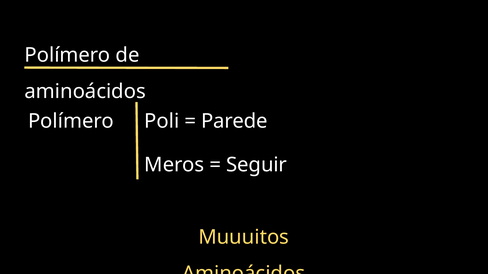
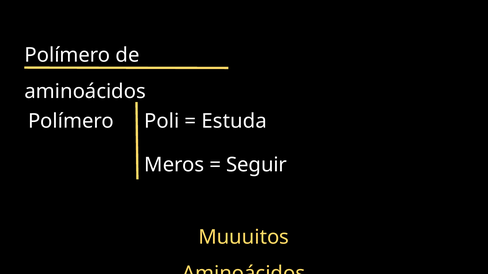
Parede: Parede -> Estuda (234, 121)
